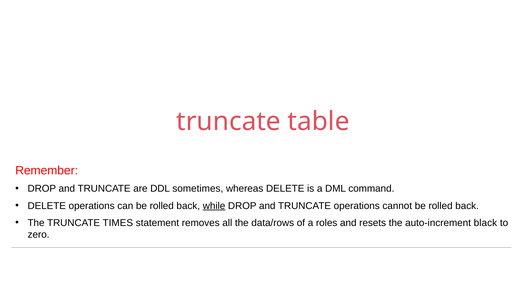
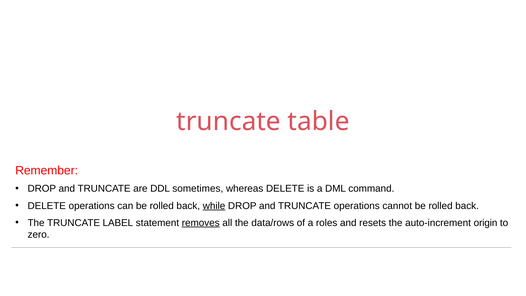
TIMES: TIMES -> LABEL (118, 223)
removes underline: none -> present (201, 223)
black: black -> origin (486, 223)
